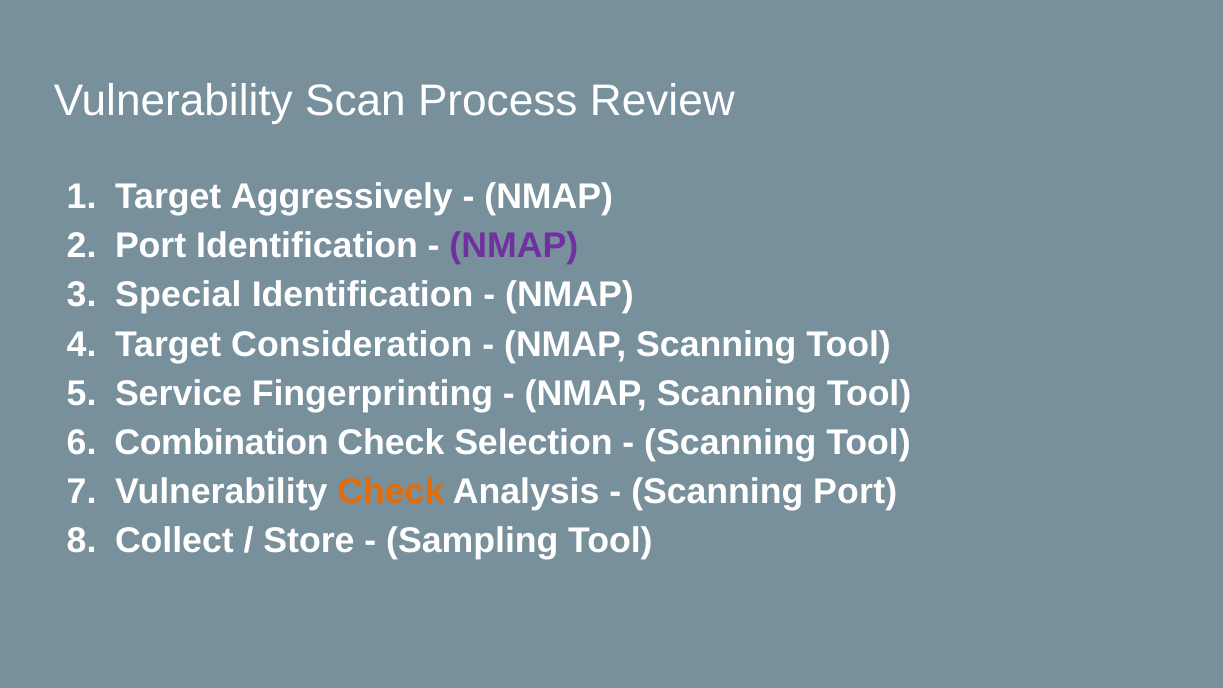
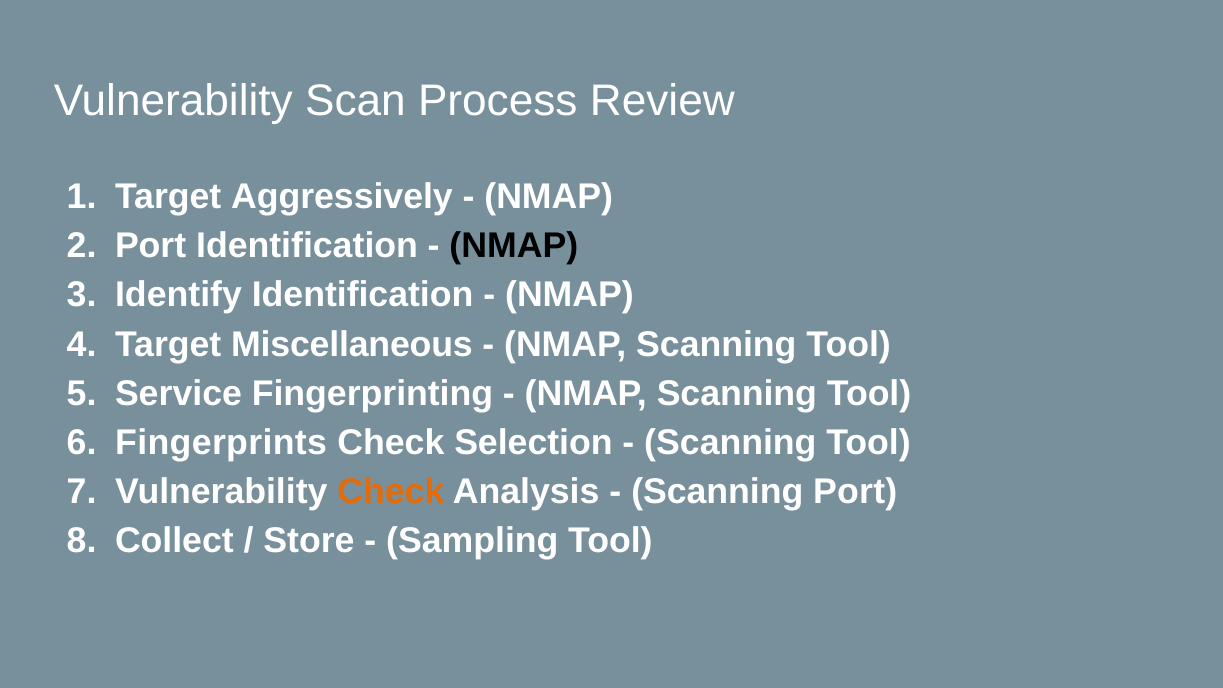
NMAP colour: purple -> black (514, 246)
Special: Special -> Identify (178, 295)
Consideration: Consideration -> Miscellaneous (352, 344)
Combination: Combination -> Fingerprints (221, 443)
